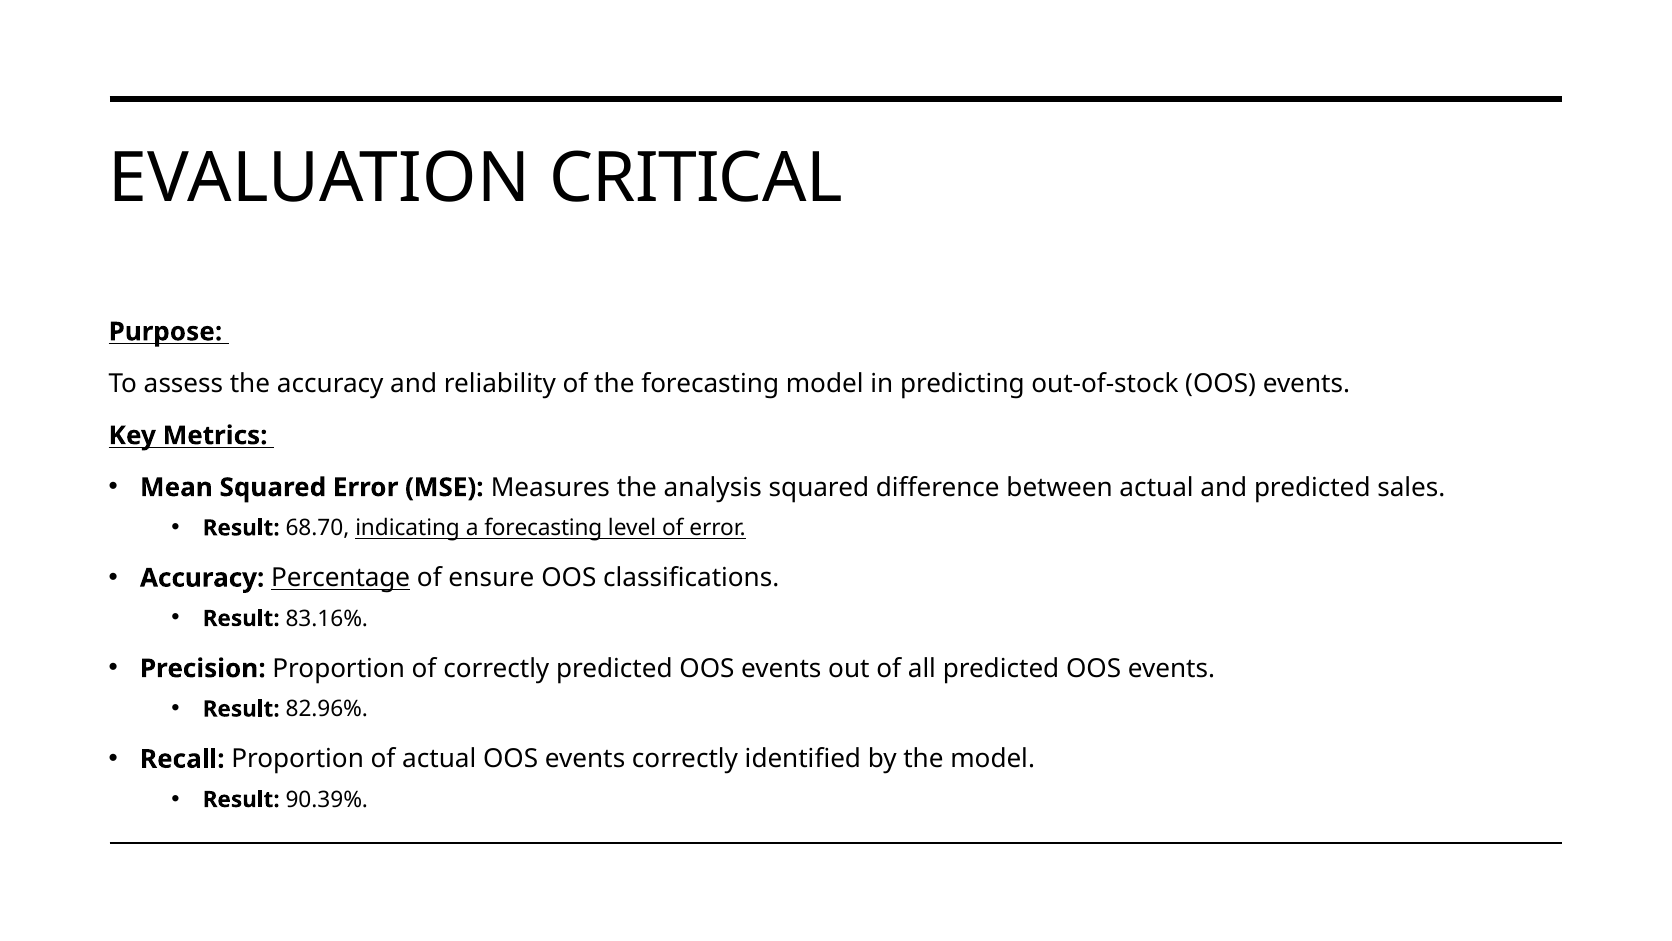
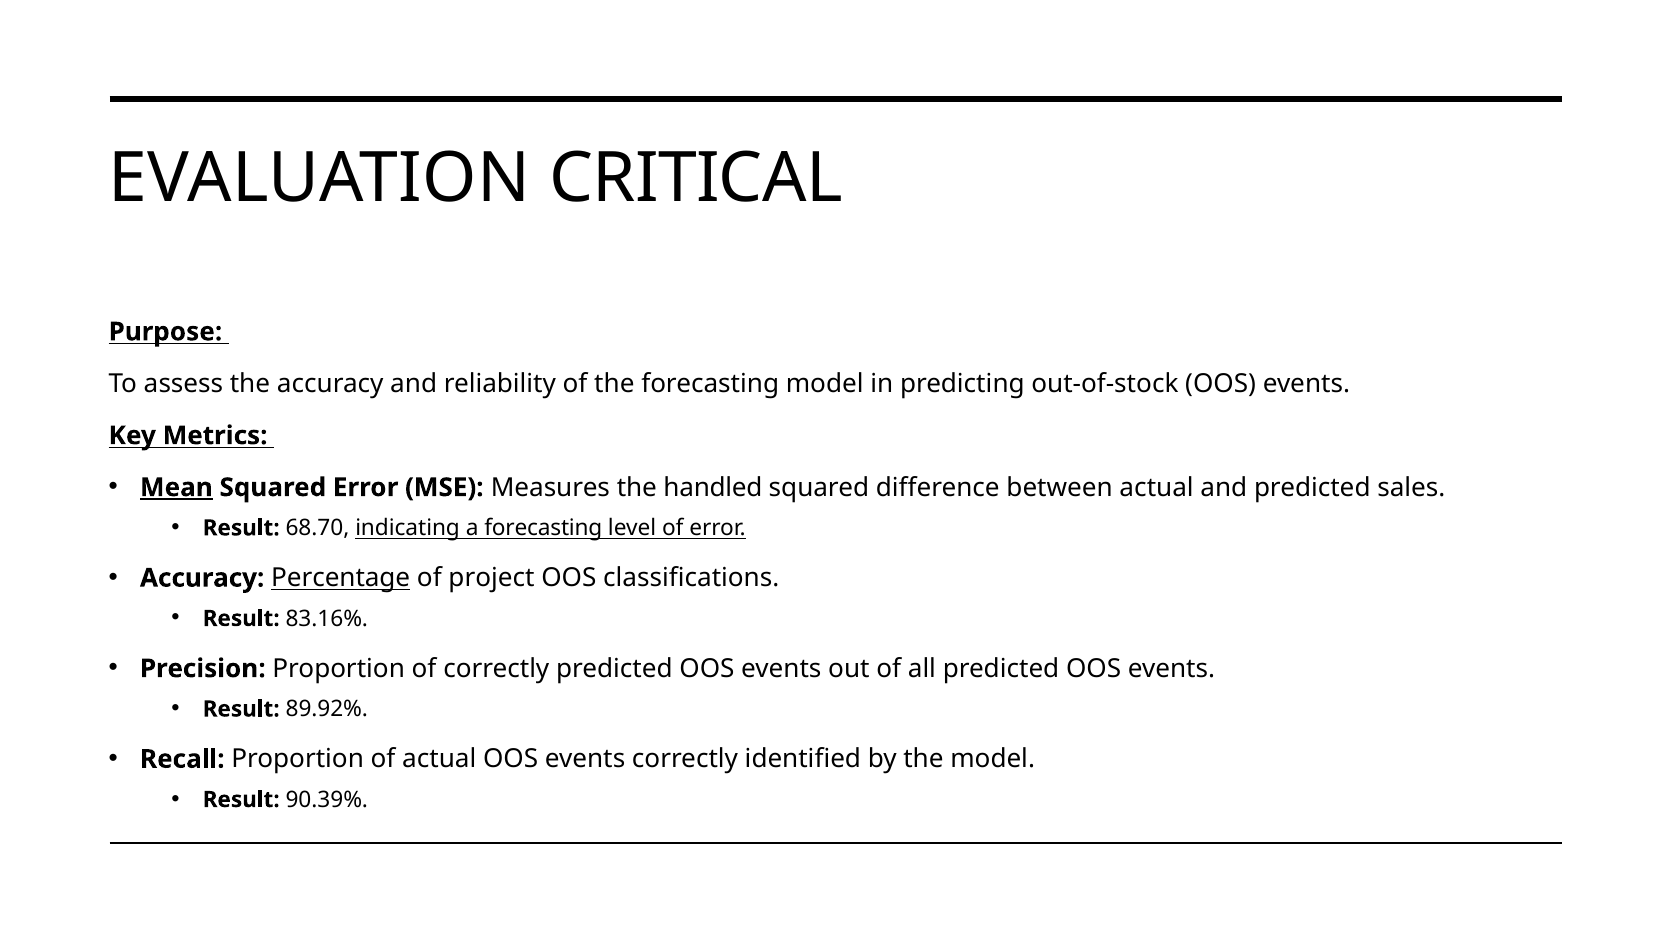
Mean underline: none -> present (176, 487)
analysis: analysis -> handled (713, 487)
ensure: ensure -> project (491, 578)
82.96%: 82.96% -> 89.92% (327, 709)
